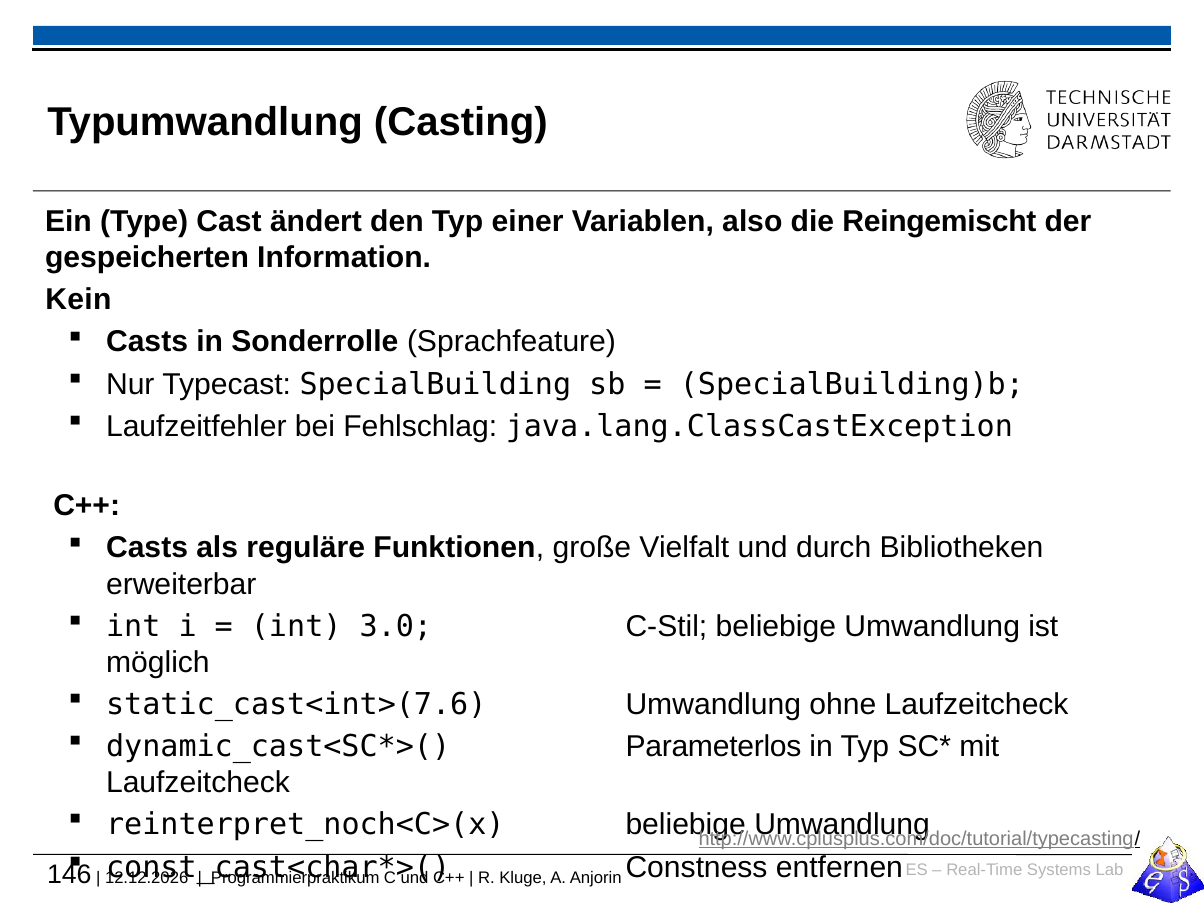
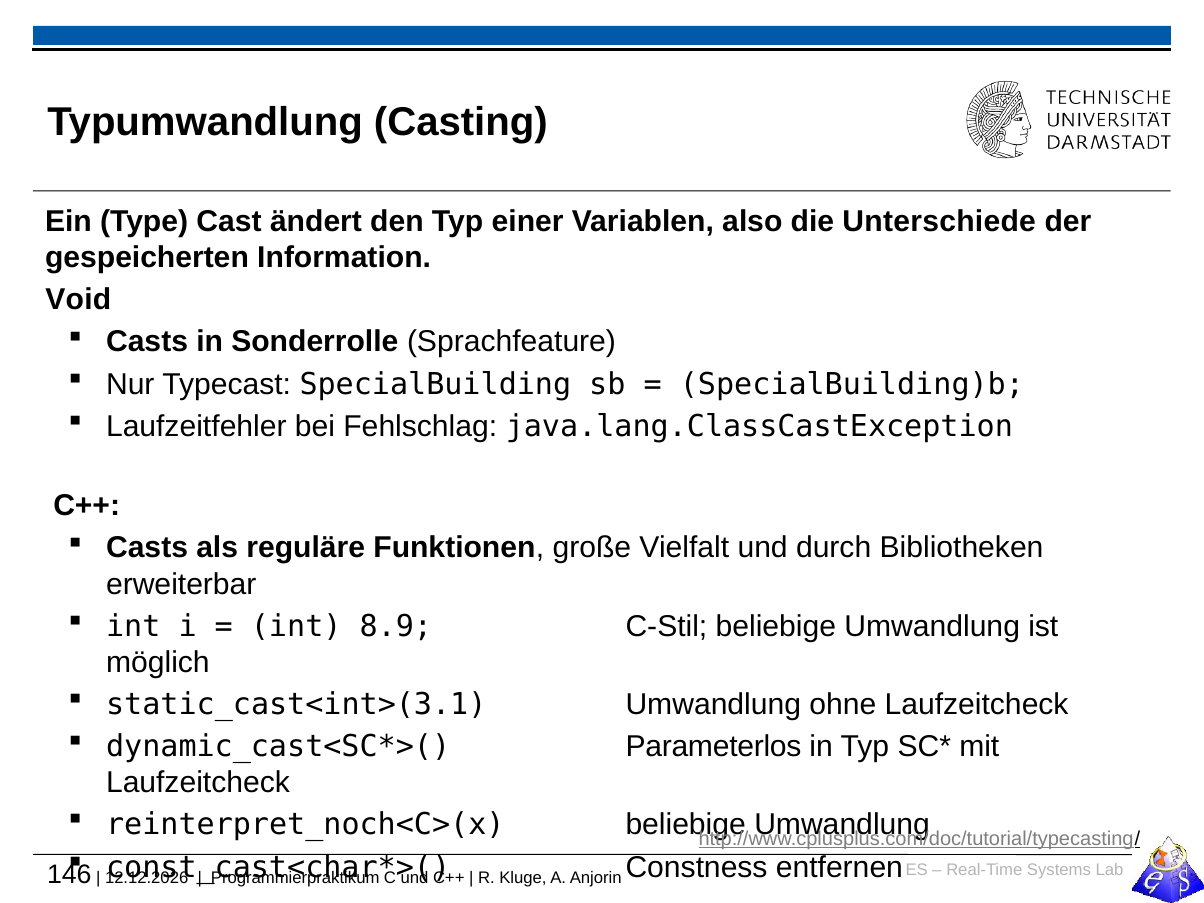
Reingemischt: Reingemischt -> Unterschiede (939, 222)
Kein: Kein -> Void (78, 300)
3.0: 3.0 -> 8.9 (396, 626)
static_cast<int>(7.6: static_cast<int>(7.6 -> static_cast<int>(3.1 (296, 705)
